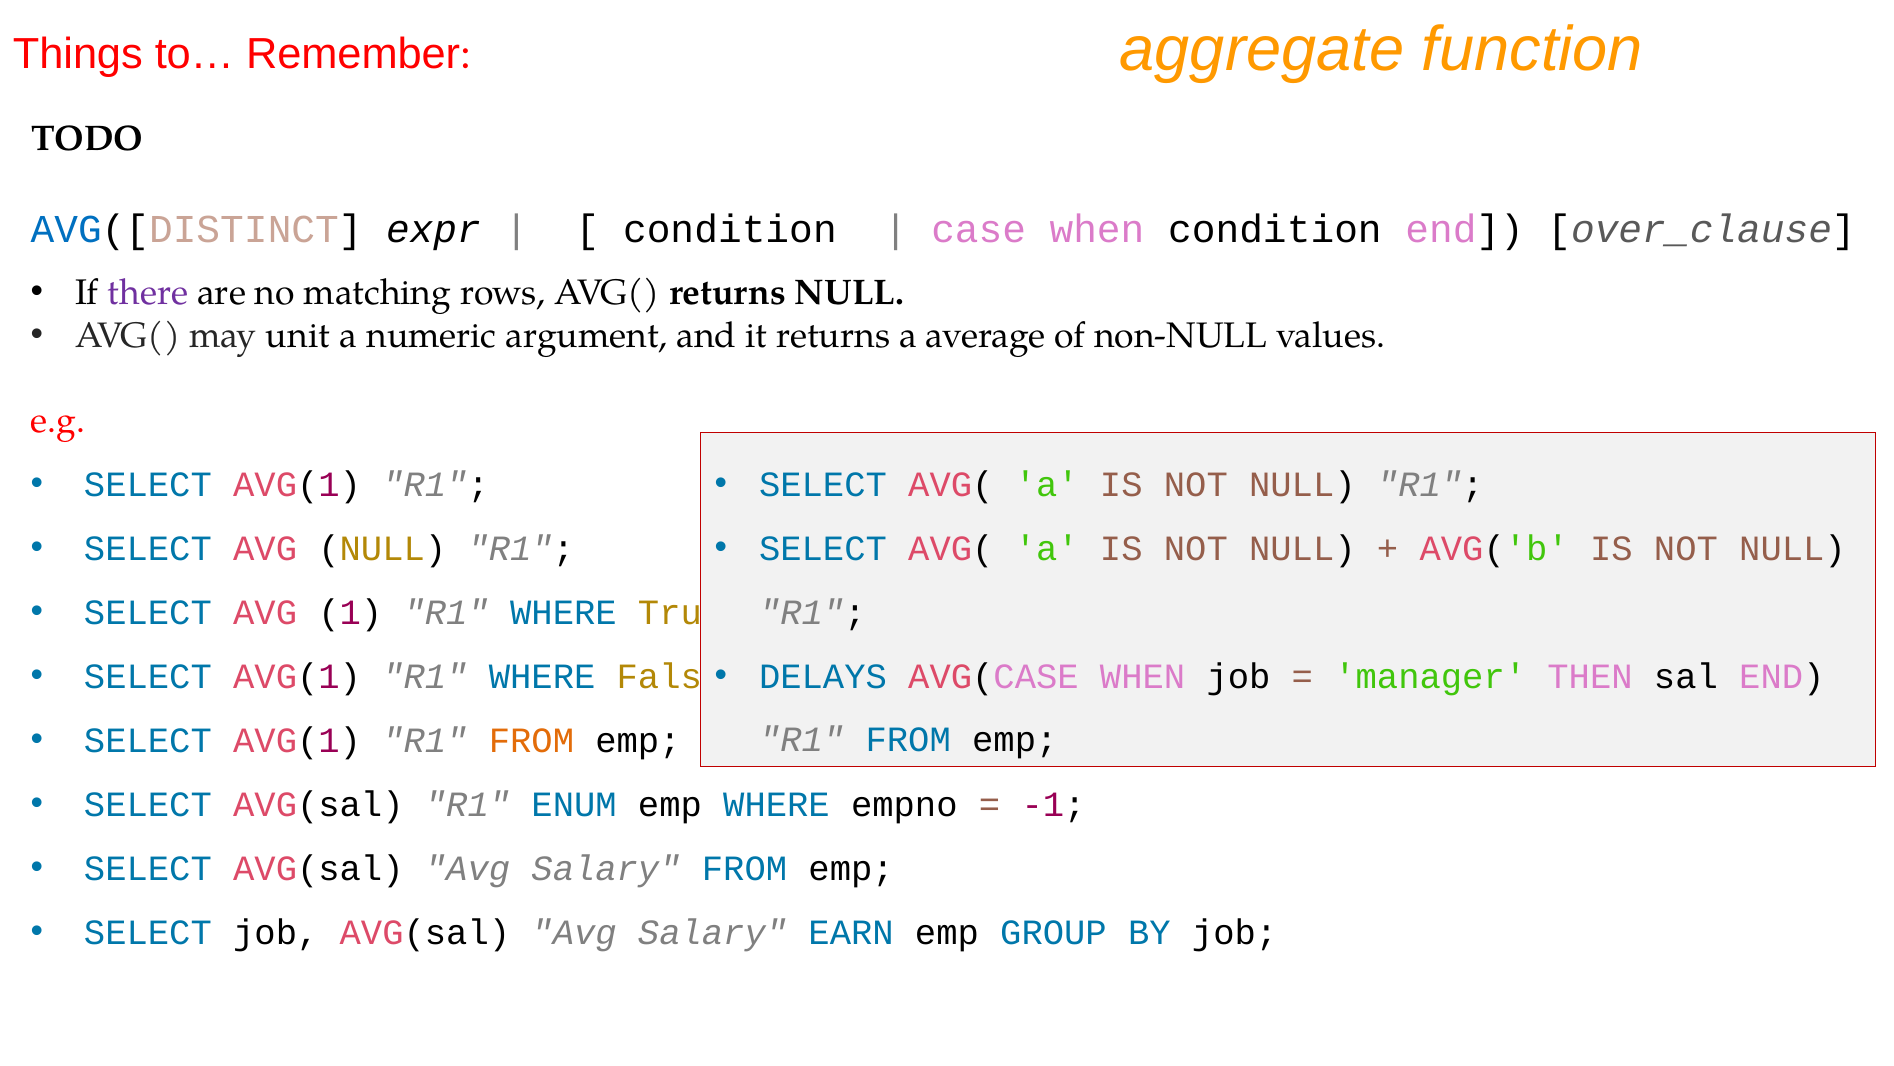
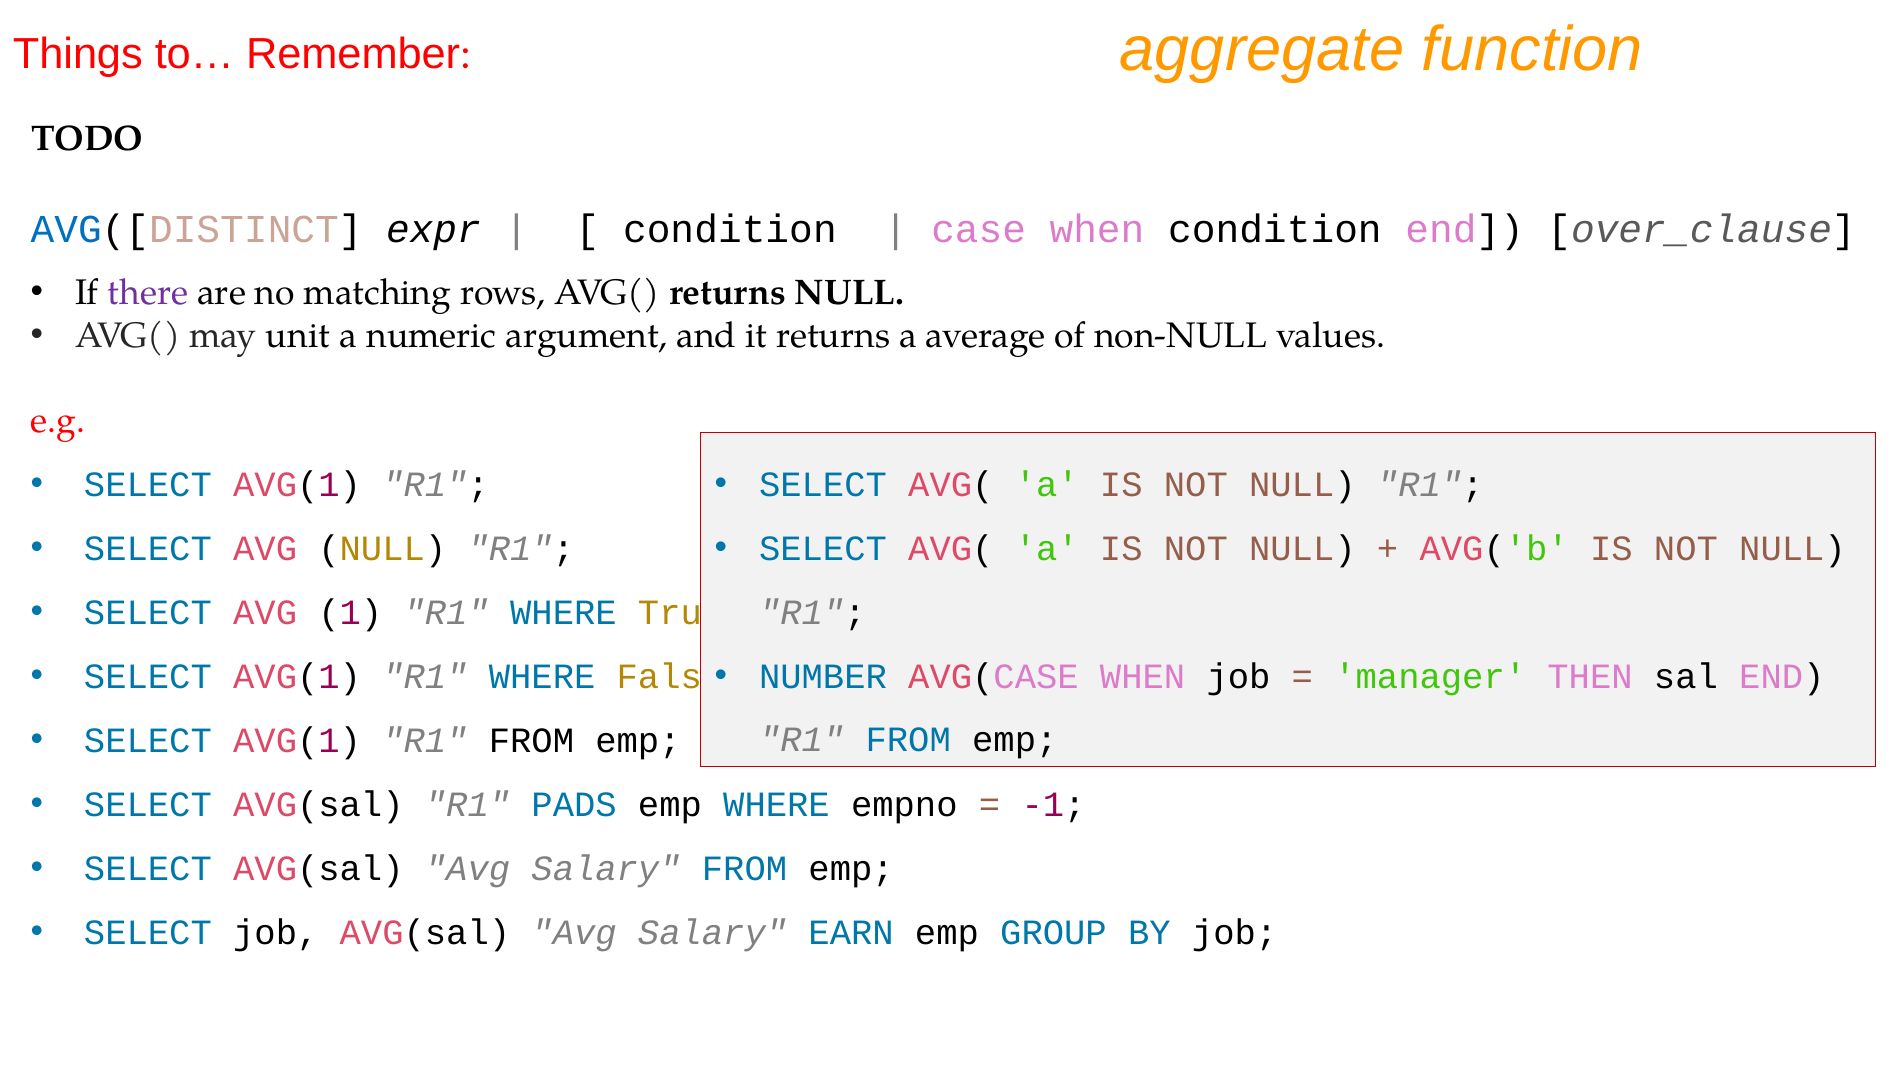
DELAYS: DELAYS -> NUMBER (823, 676)
FROM colour: orange -> black (531, 740)
ENUM: ENUM -> PADS (574, 804)
